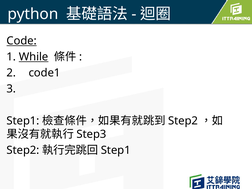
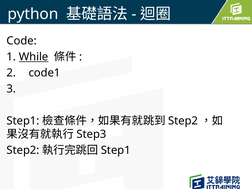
Code underline: present -> none (22, 41)
